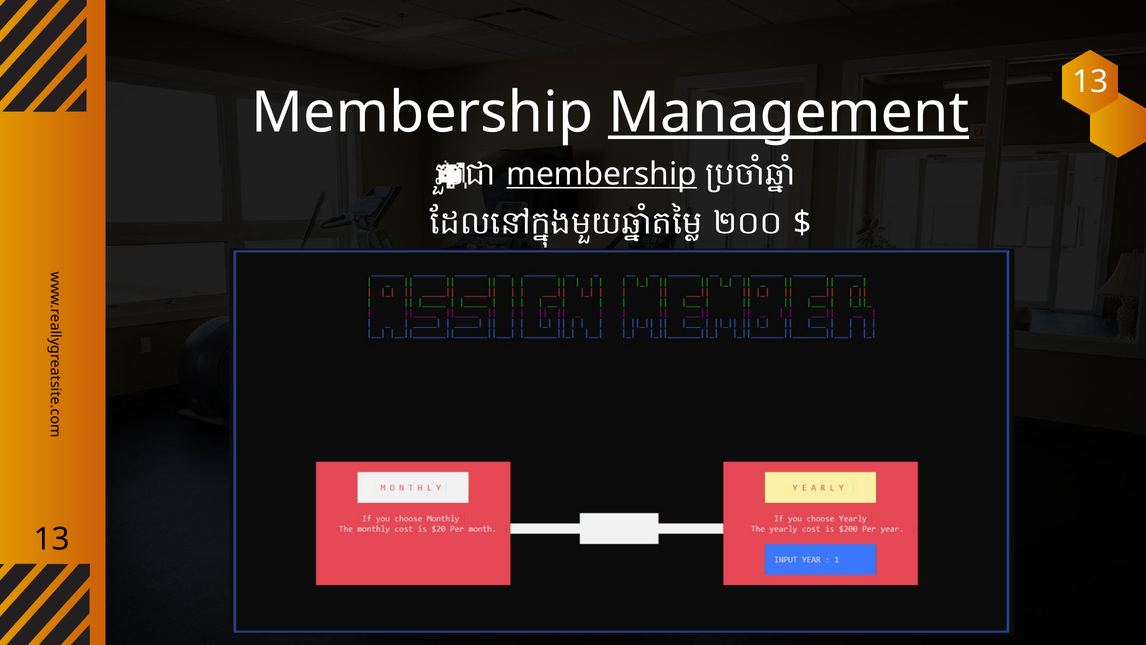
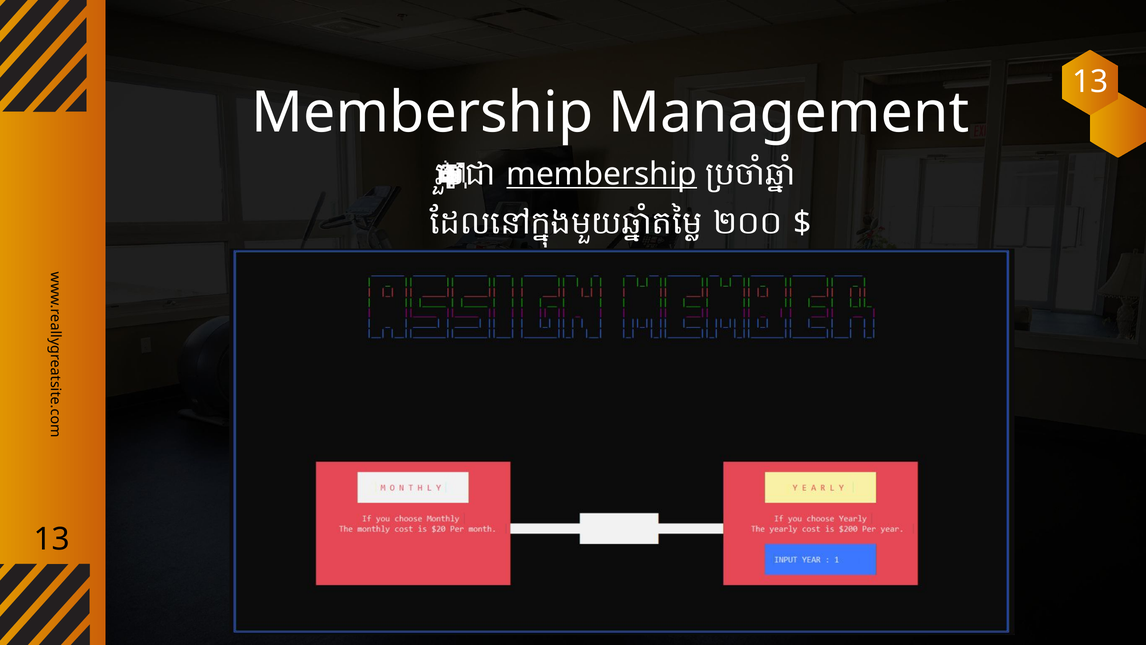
Management underline: present -> none (789, 113)
